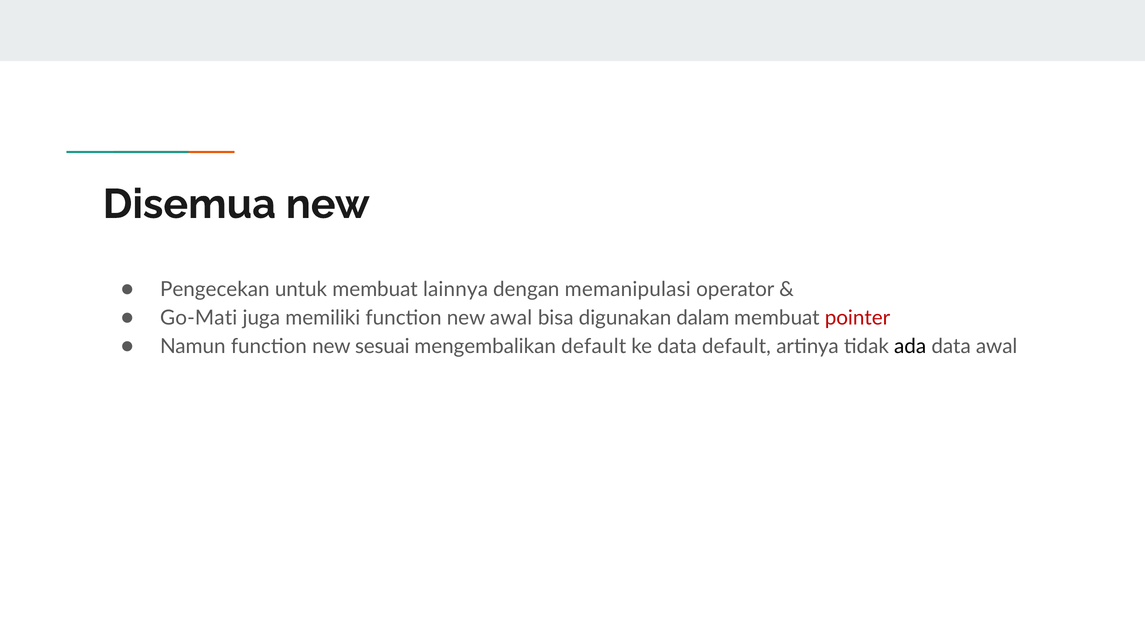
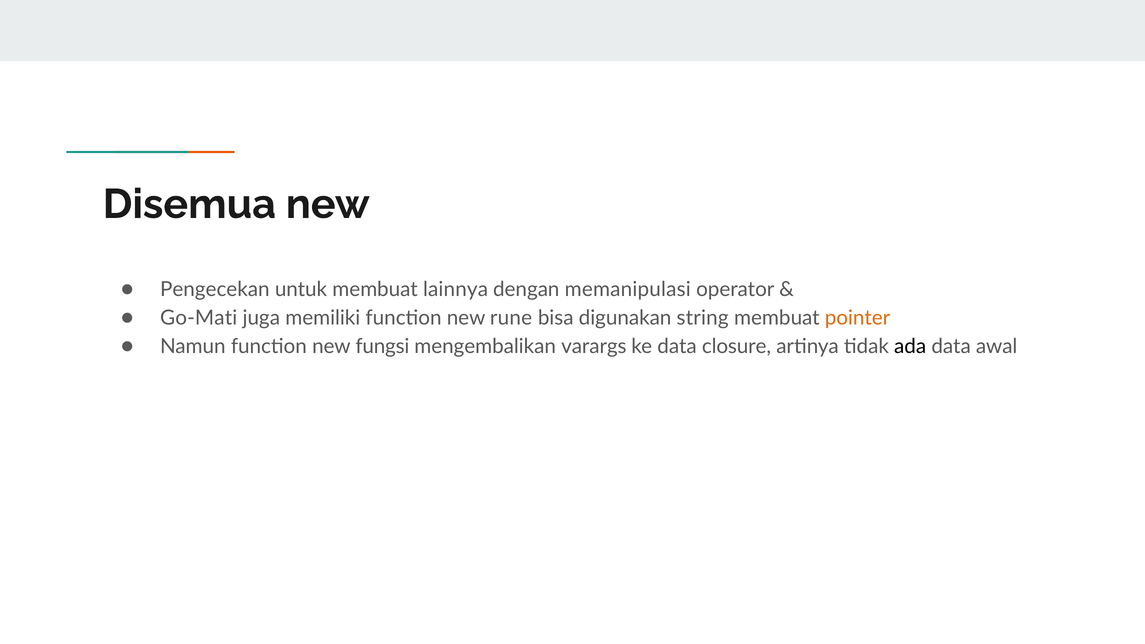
new awal: awal -> rune (511, 318)
dalam: dalam -> string (703, 318)
pointer colour: red -> orange (857, 318)
sesuai: sesuai -> fungsi (382, 346)
mengembalikan default: default -> varargs (594, 346)
data default: default -> closure (736, 346)
